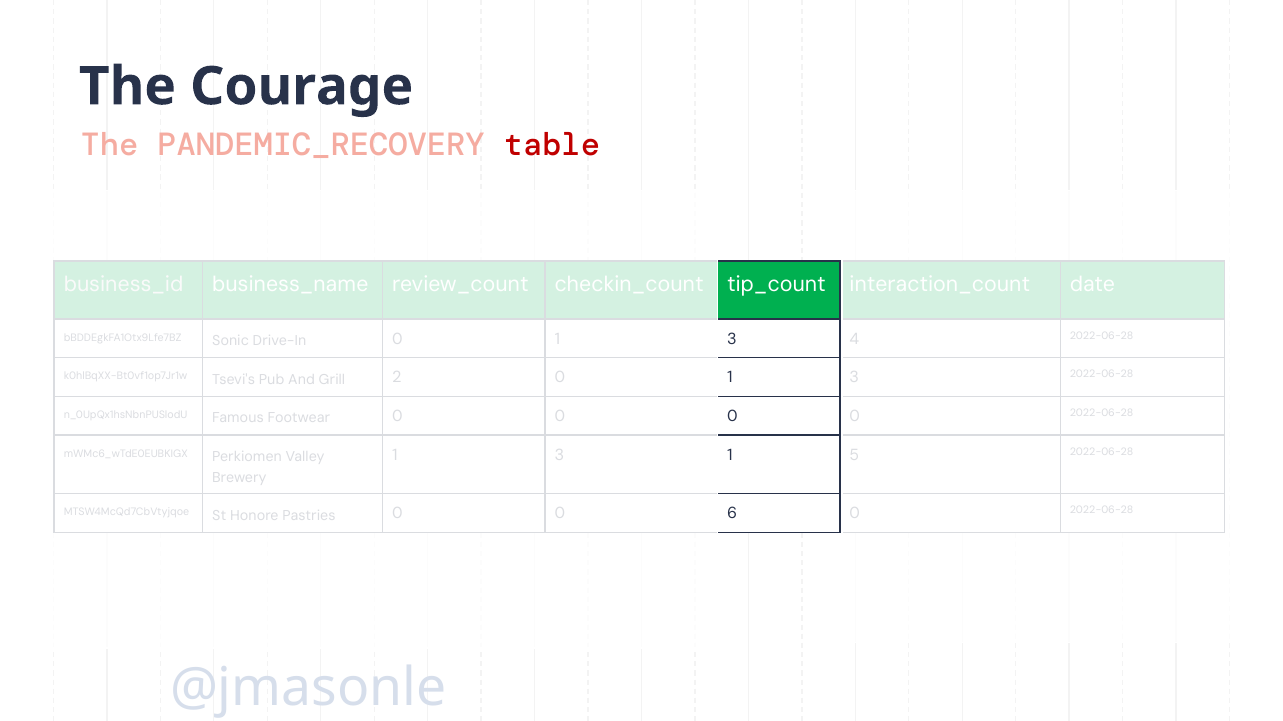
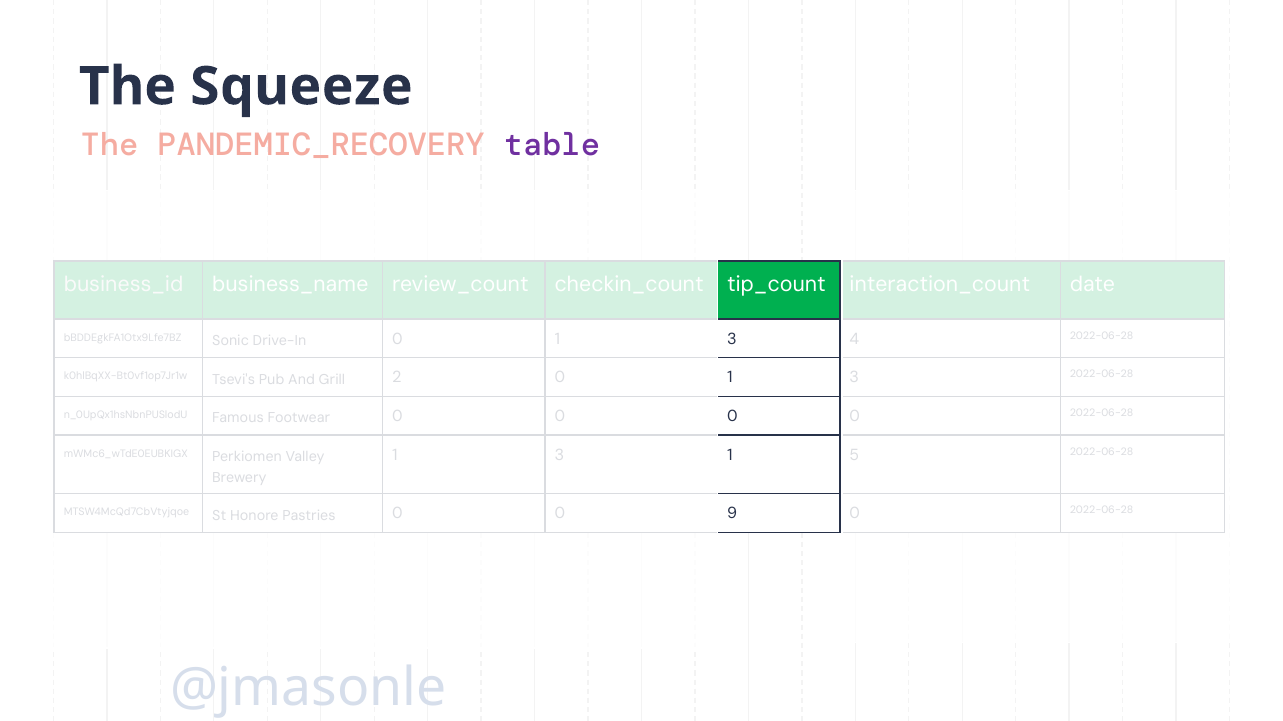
Courage: Courage -> Squeeze (301, 87)
table colour: red -> purple (552, 145)
6: 6 -> 9 (732, 514)
